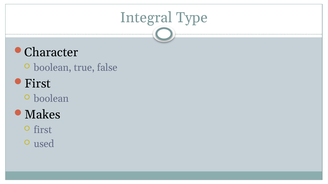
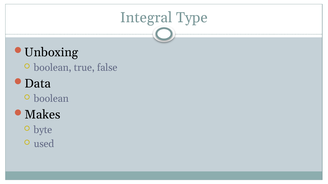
Character: Character -> Unboxing (51, 52)
First: First -> Data (38, 84)
first: first -> byte (43, 130)
